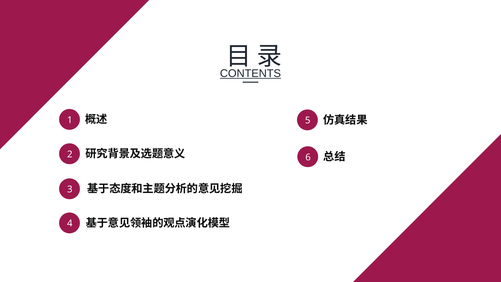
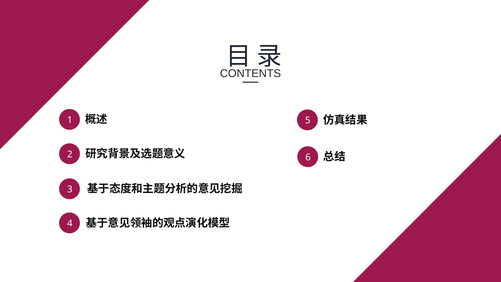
CONTENTS underline: present -> none (250, 73)
